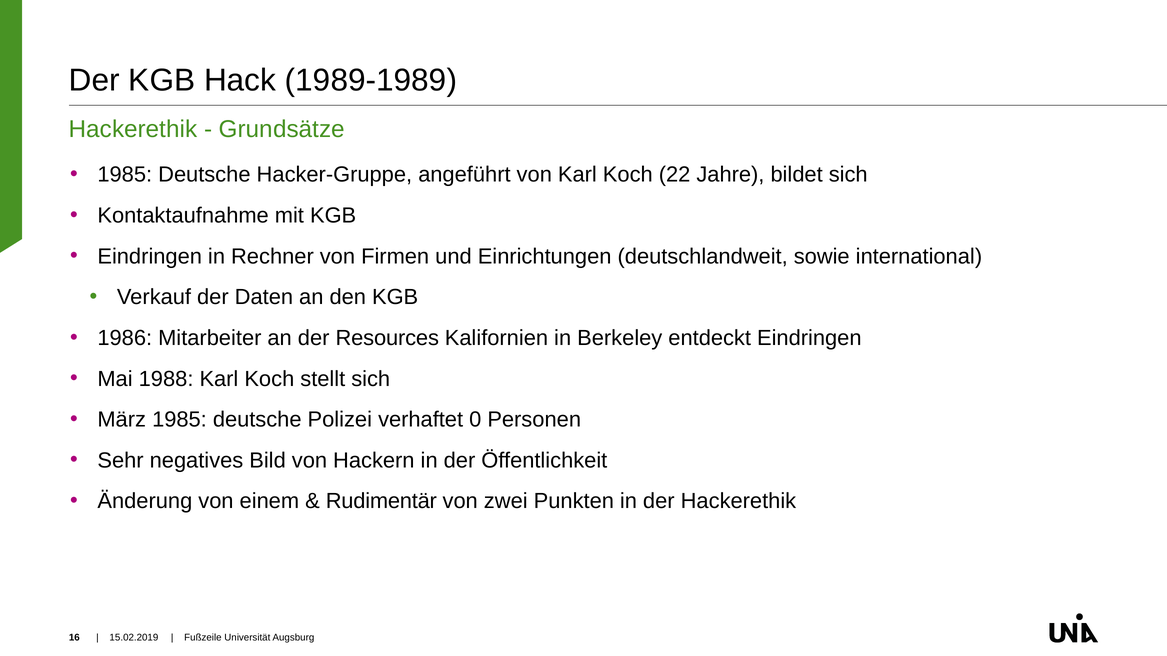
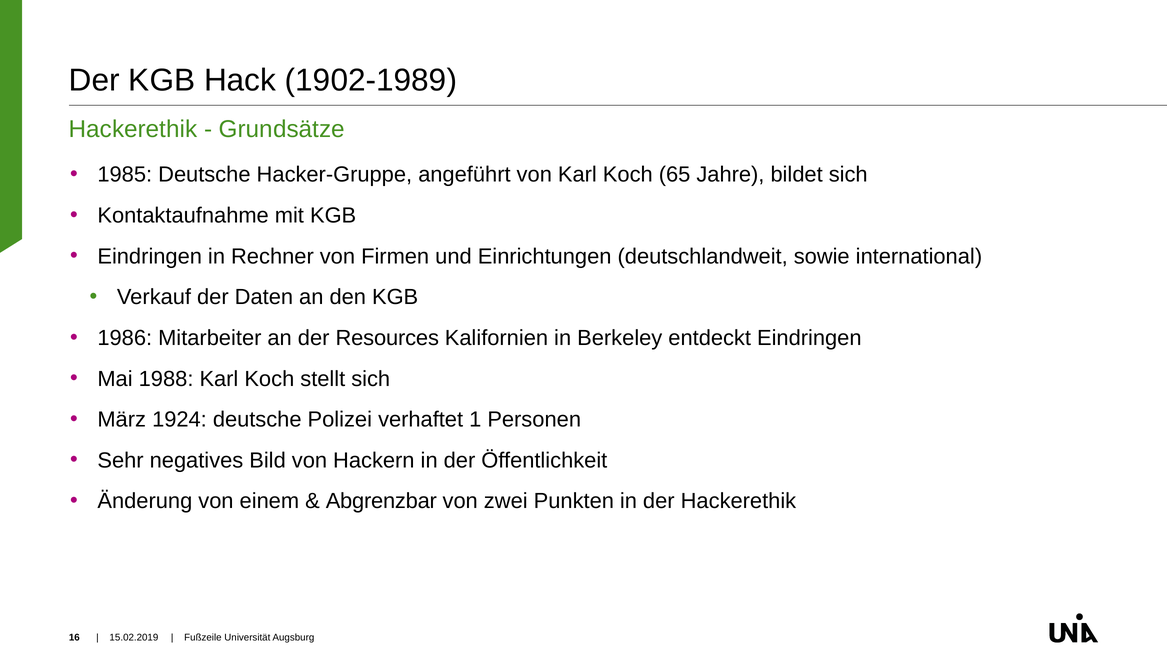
1989-1989: 1989-1989 -> 1902-1989 (371, 80)
22: 22 -> 65 (675, 175)
März 1985: 1985 -> 1924 (179, 420)
0: 0 -> 1 (475, 420)
Rudimentär: Rudimentär -> Abgrenzbar (381, 502)
